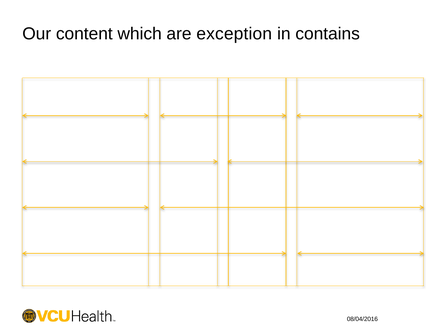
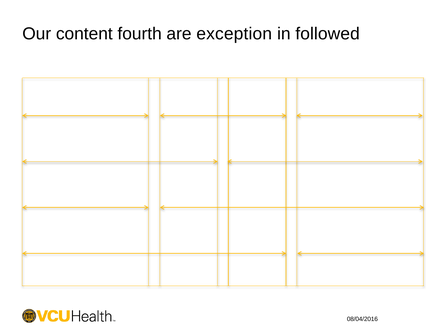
which: which -> fourth (140, 34)
contains: contains -> followed (328, 34)
